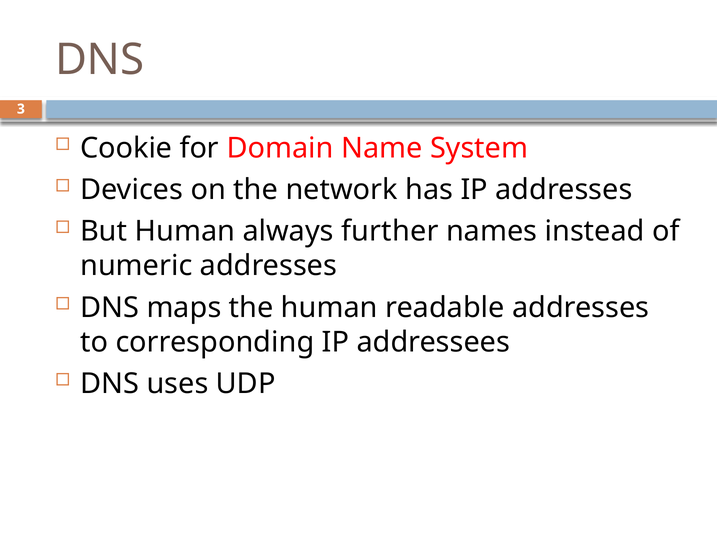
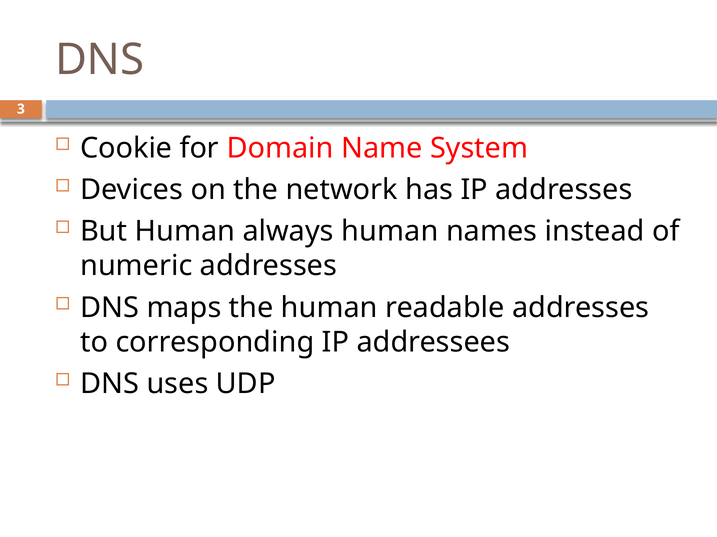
always further: further -> human (390, 232)
